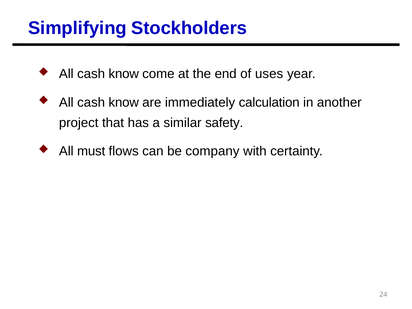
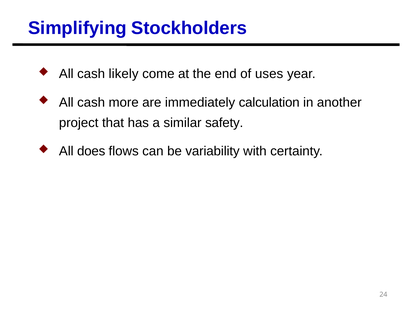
know: know -> likely (124, 74)
know: know -> more (124, 102)
must: must -> does (91, 151)
company: company -> variability (213, 151)
